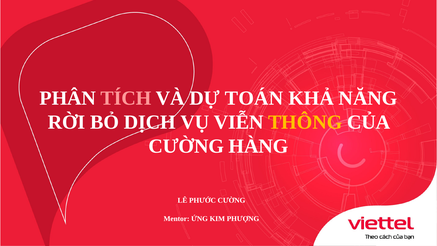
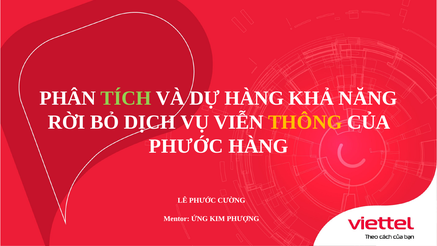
TÍCH colour: pink -> light green (126, 98)
DỰ TOÁN: TOÁN -> HÀNG (254, 98)
CƯỜNG: CƯỜNG -> PHƯỚC (186, 146)
